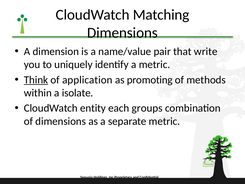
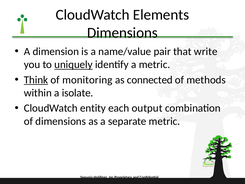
Matching: Matching -> Elements (161, 15)
uniquely underline: none -> present (73, 64)
application: application -> monitoring (87, 80)
promoting: promoting -> connected (150, 80)
groups: groups -> output (147, 108)
